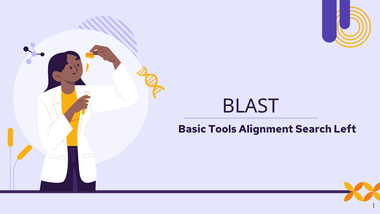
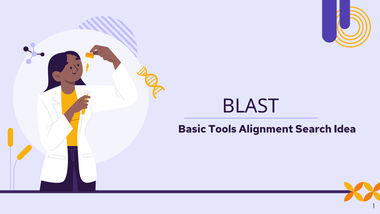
Left: Left -> Idea (345, 129)
